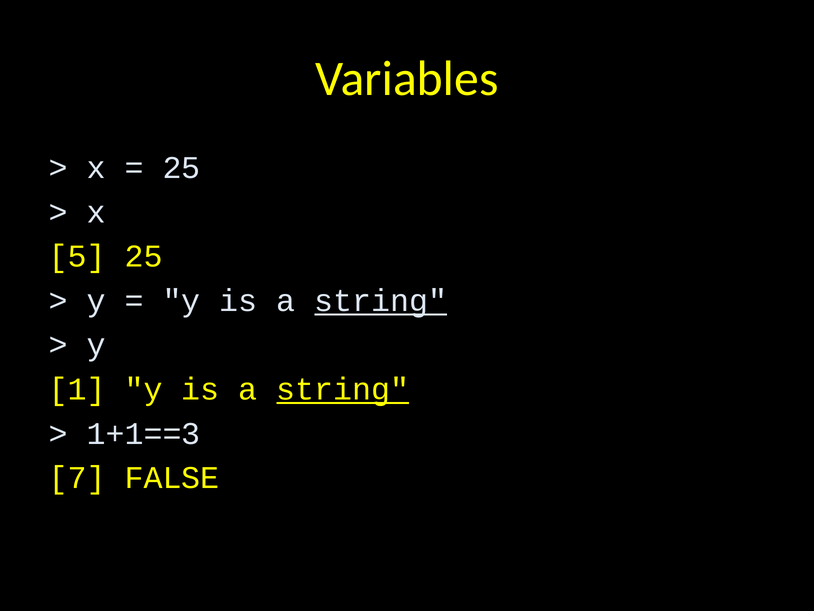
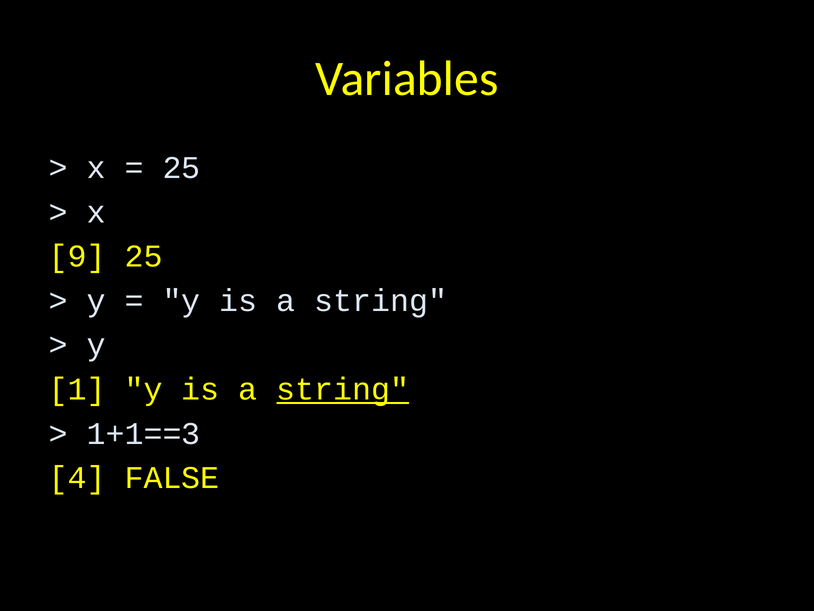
5: 5 -> 9 (77, 256)
string underline: present -> none (381, 300)
7: 7 -> 4 (77, 477)
